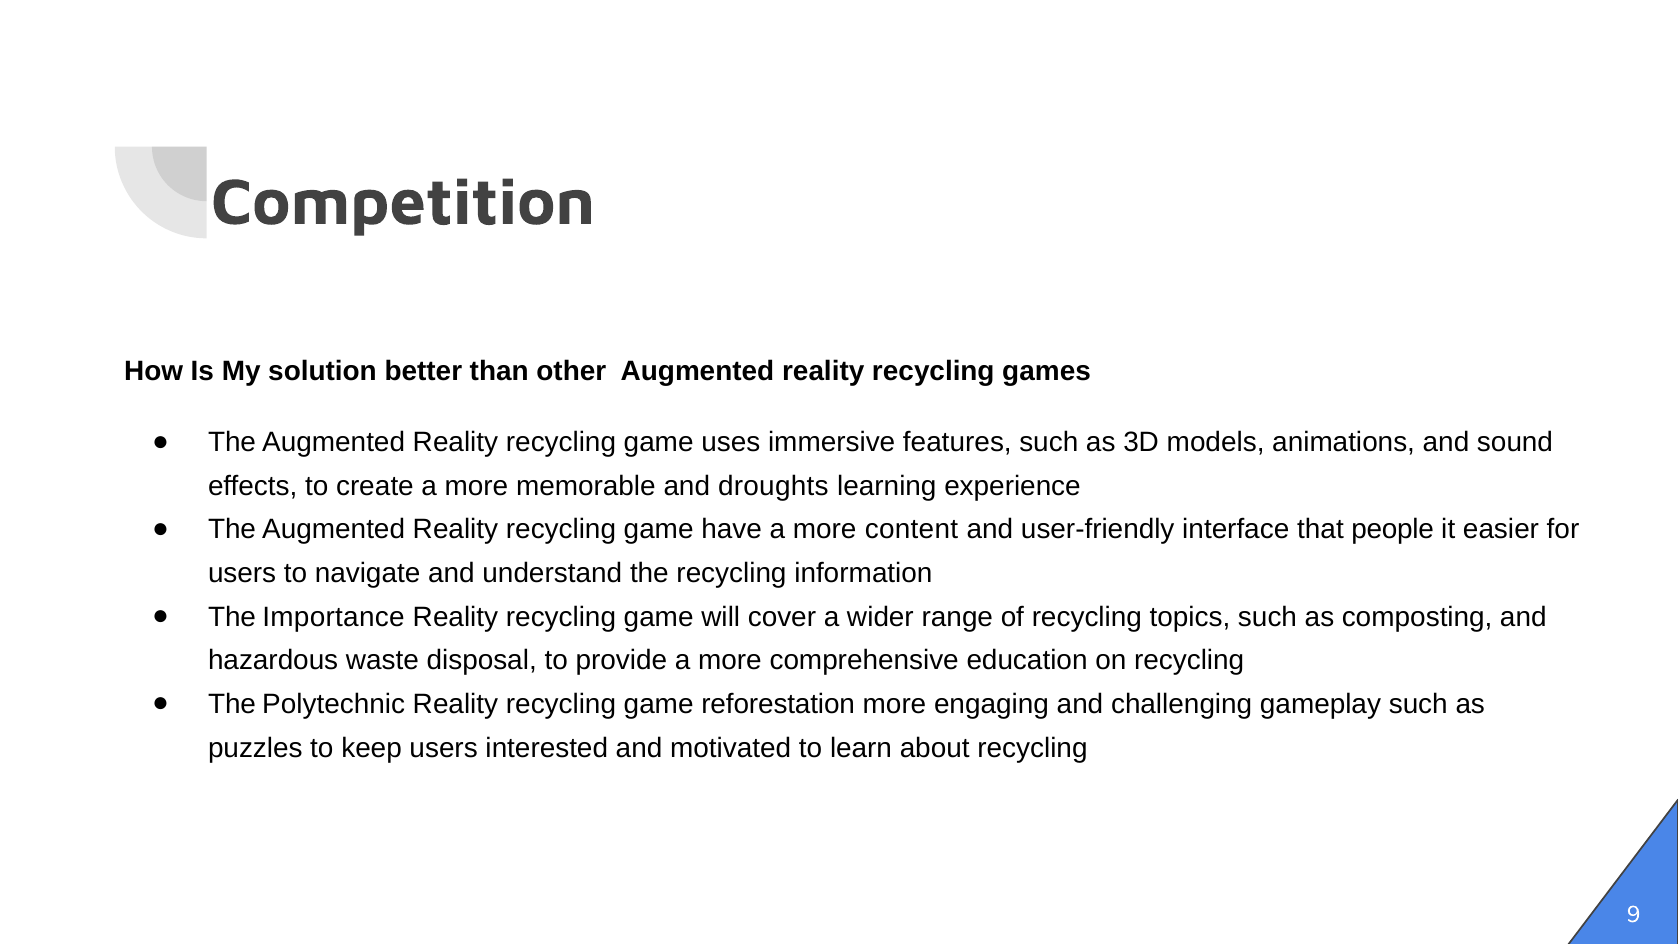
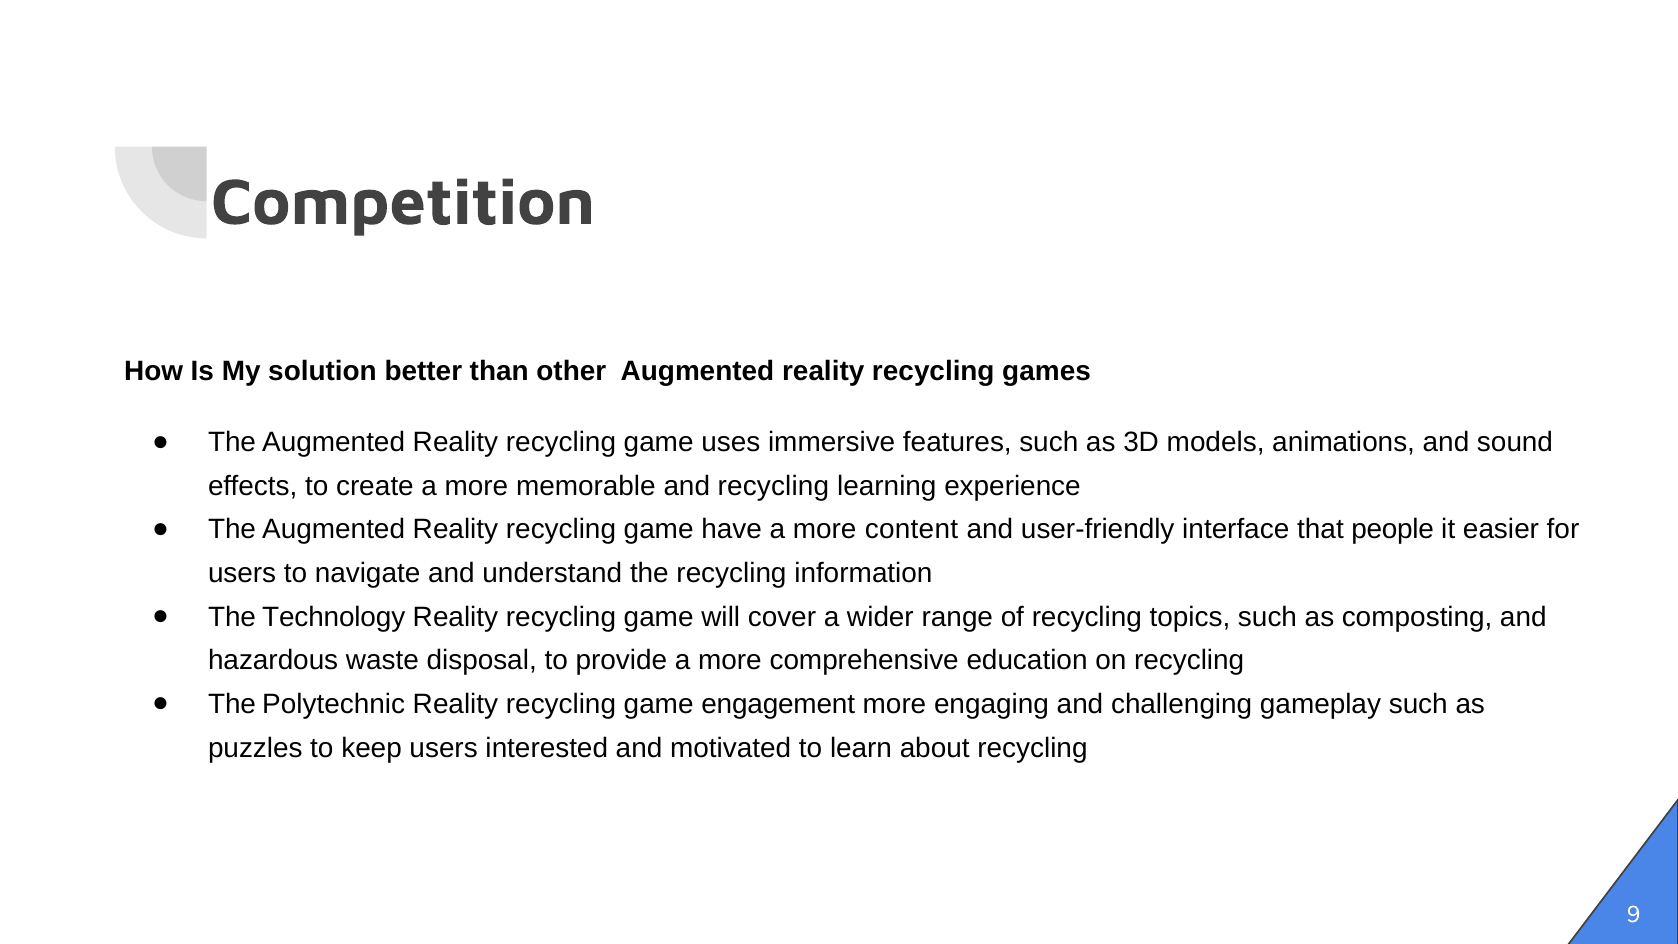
and droughts: droughts -> recycling (773, 486)
Importance: Importance -> Technology (334, 617)
reforestation: reforestation -> engagement (778, 704)
